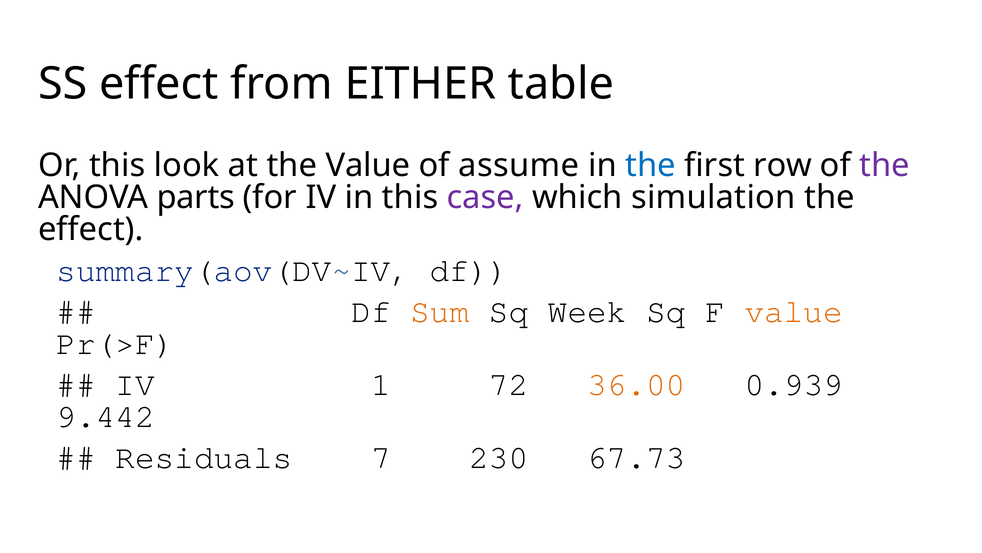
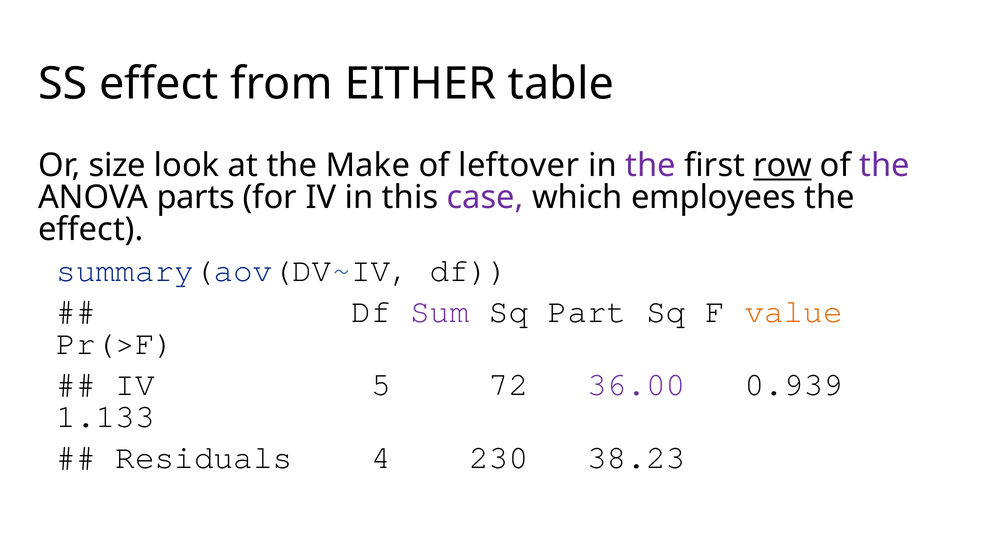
Or this: this -> size (117, 165)
the Value: Value -> Make (368, 165)
assume: assume -> leftover (519, 165)
the colour: blue -> purple (651, 165)
row underline: none -> present (783, 165)
simulation: simulation -> employees (714, 197)
Sum colour: orange -> purple (440, 311)
Week: Week -> Part (587, 311)
1: 1 -> 5 (381, 384)
36.00 colour: orange -> purple (636, 384)
9.442: 9.442 -> 1.133 (106, 416)
7: 7 -> 4 (381, 457)
67.73: 67.73 -> 38.23 (636, 457)
